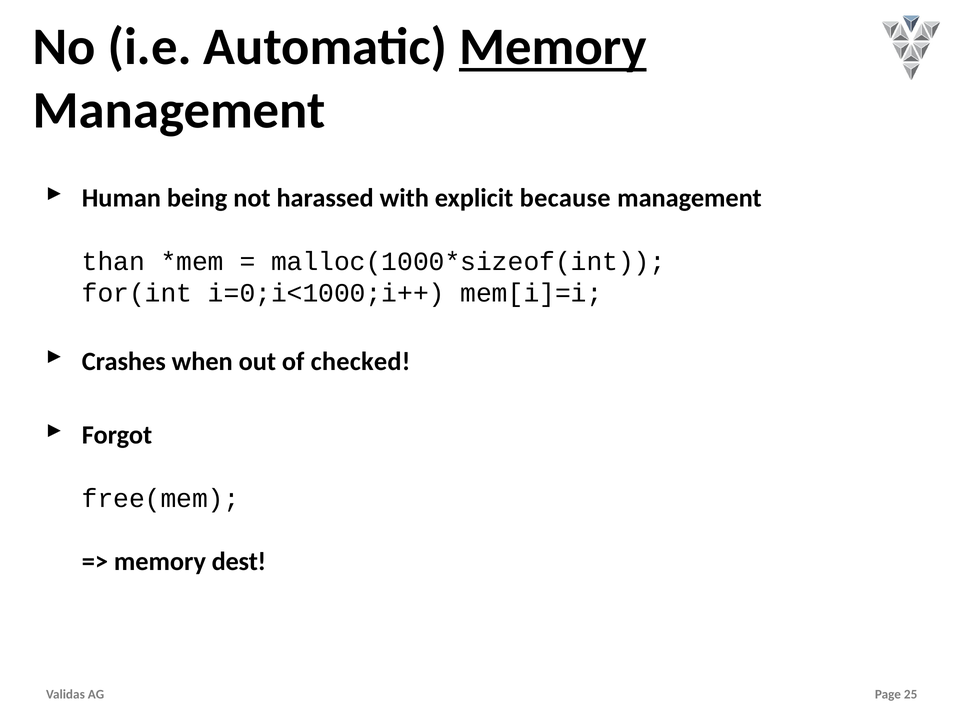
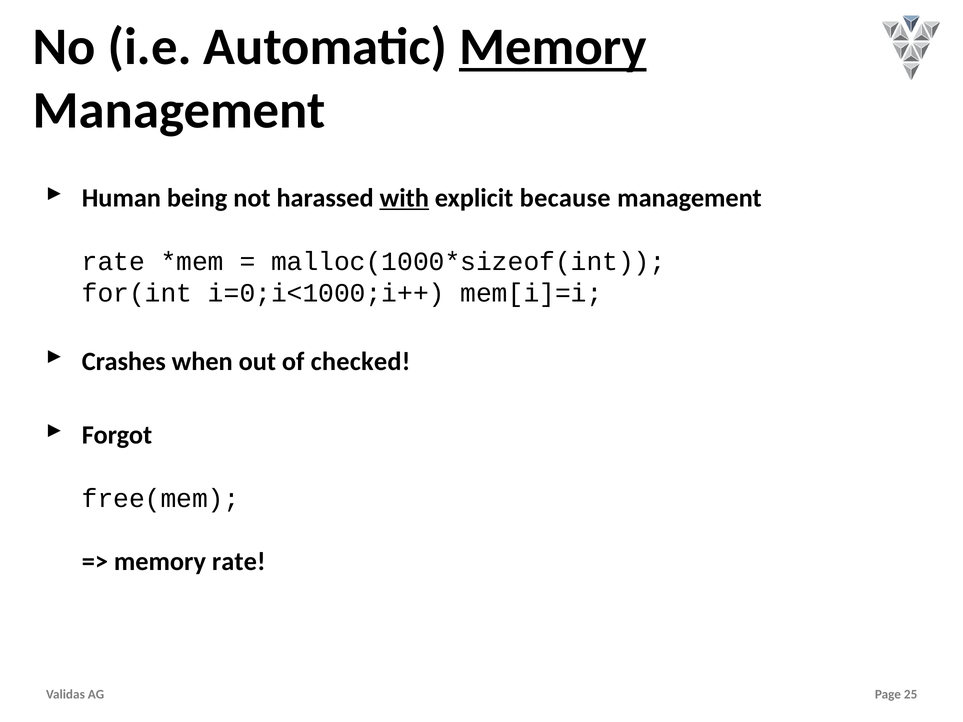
with underline: none -> present (404, 198)
than: than -> rate (113, 261)
memory dest: dest -> rate (239, 562)
